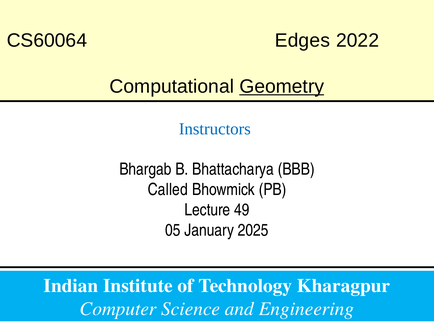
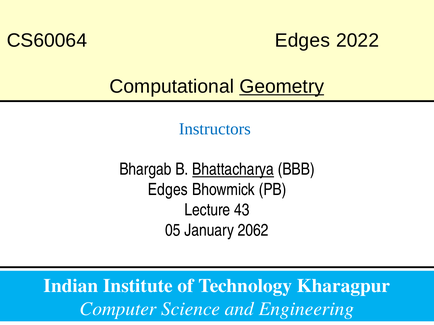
Bhattacharya underline: none -> present (233, 170)
Called: Called -> Edges (168, 190)
49: 49 -> 43 (242, 210)
2025: 2025 -> 2062 (253, 230)
